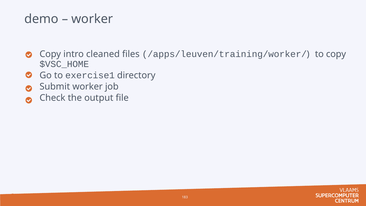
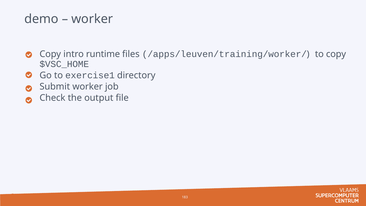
cleaned: cleaned -> runtime (103, 54)
